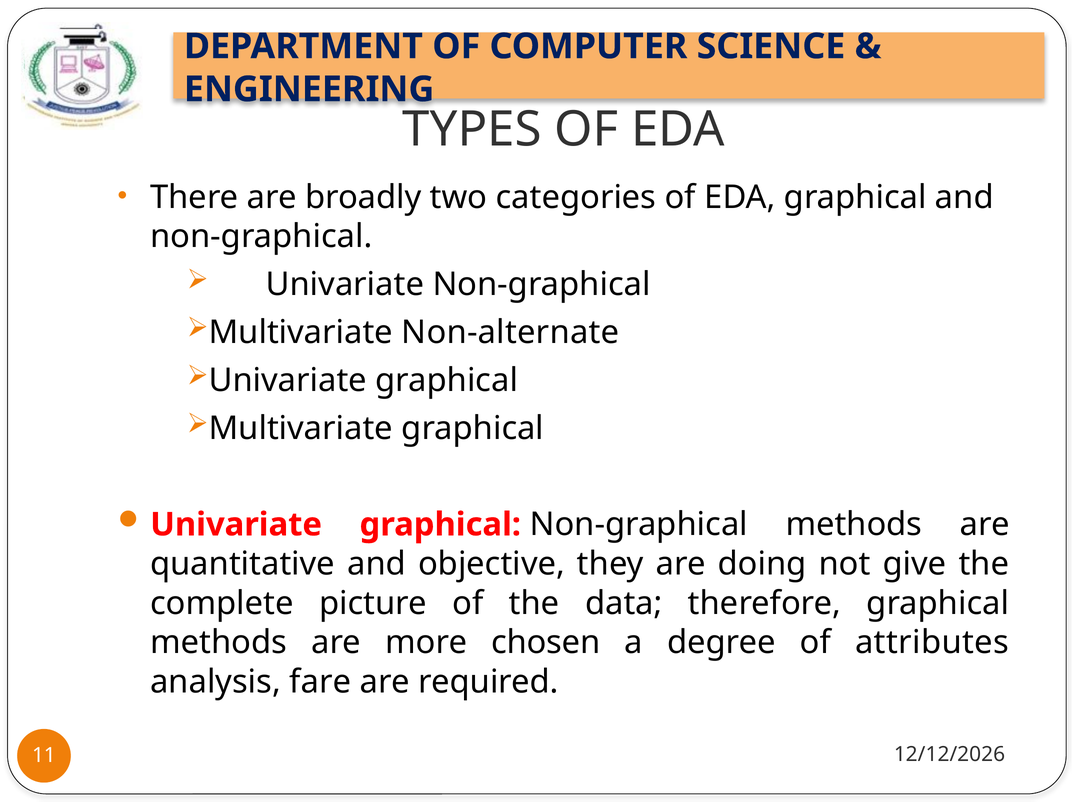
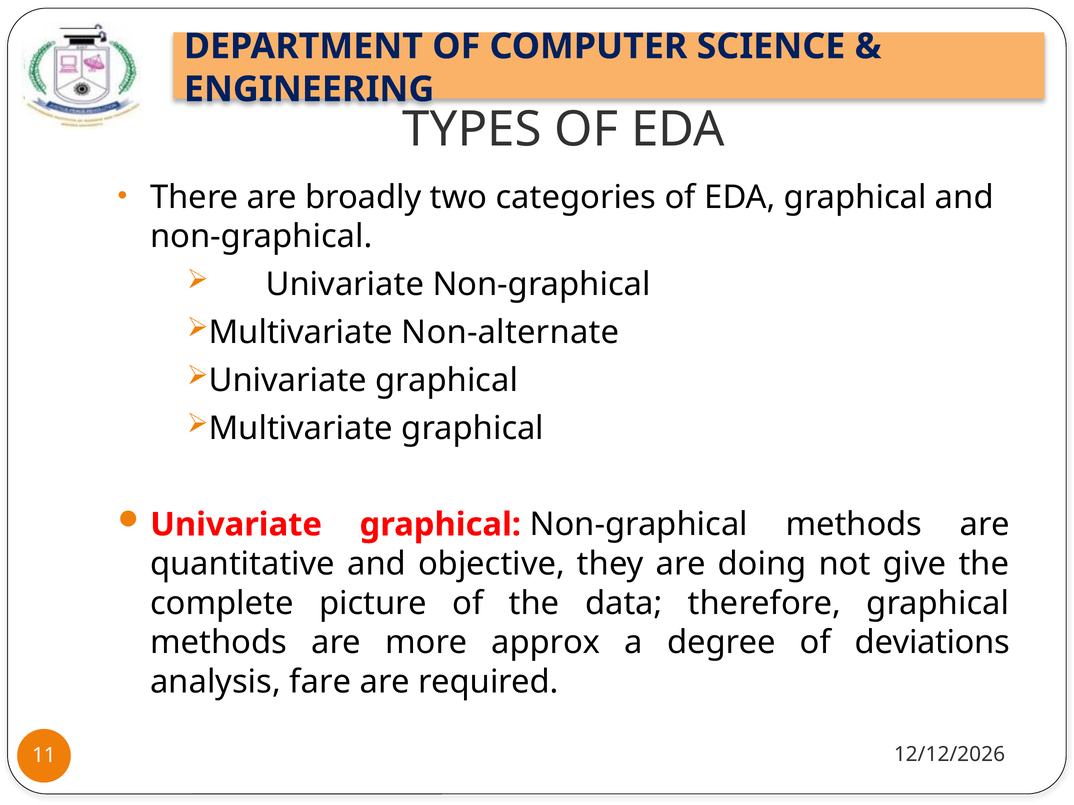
chosen: chosen -> approx (546, 643)
attributes: attributes -> deviations (932, 643)
